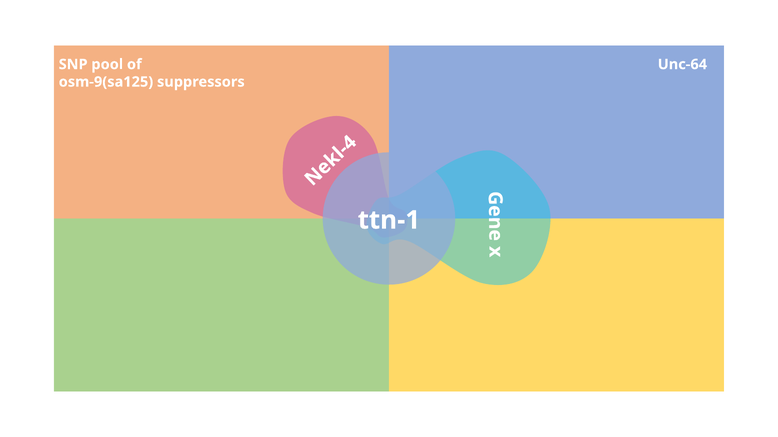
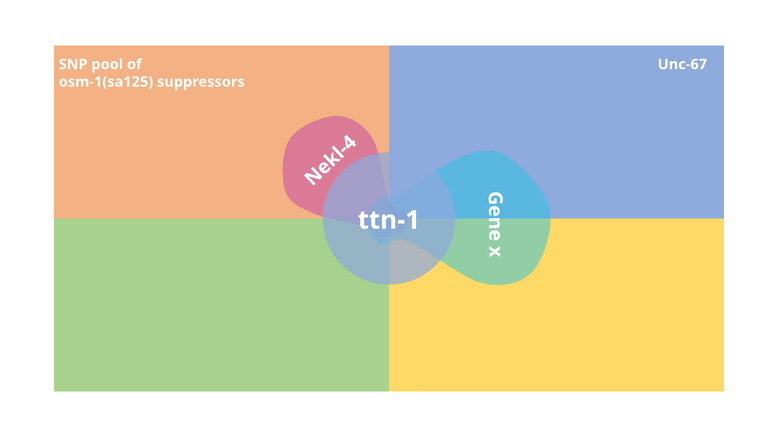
Unc-64: Unc-64 -> Unc-67 (682, 64)
osm-9(sa125: osm-9(sa125 -> osm-1(sa125 (106, 82)
